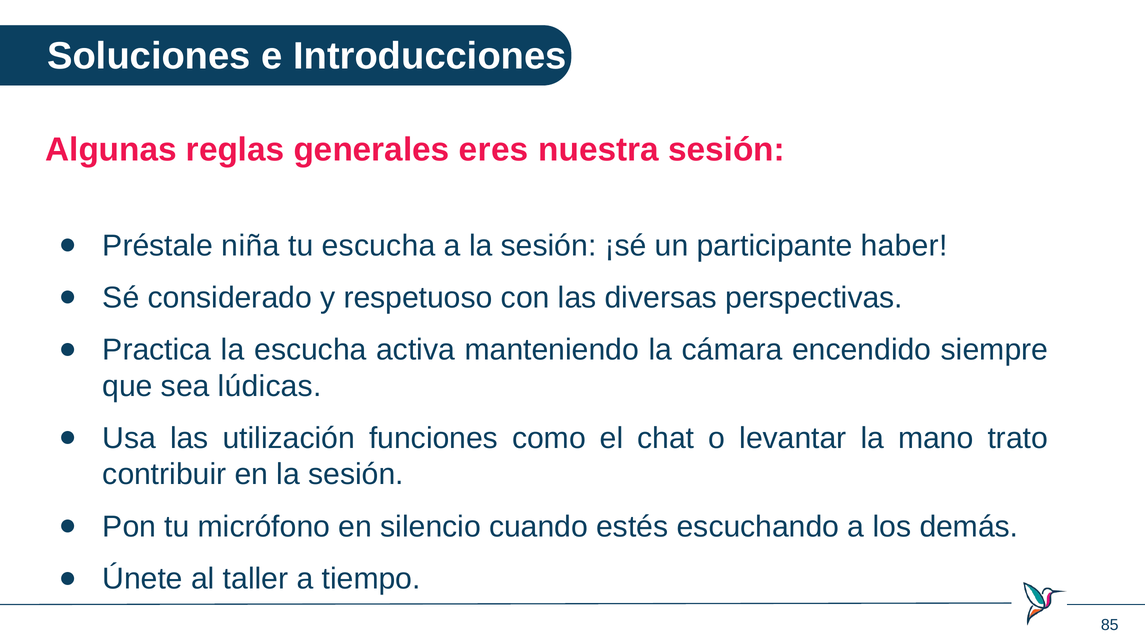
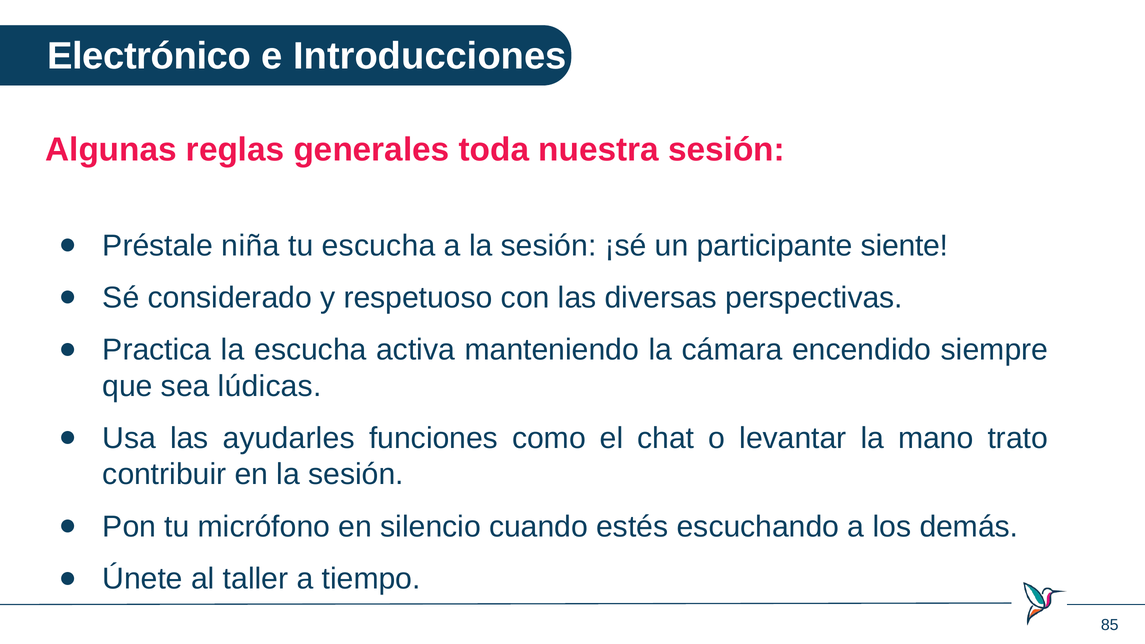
Soluciones: Soluciones -> Electrónico (149, 56)
eres: eres -> toda (494, 150)
haber: haber -> siente (904, 246)
utilización: utilización -> ayudarles (289, 438)
